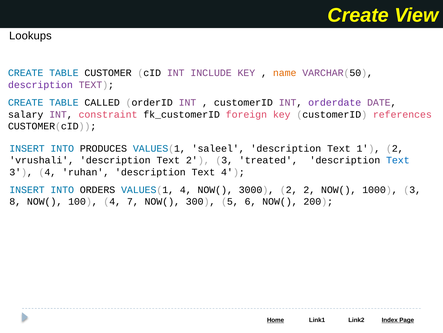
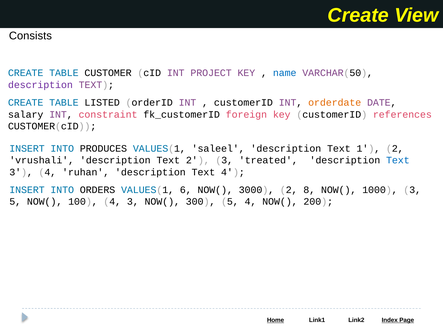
Lookups: Lookups -> Consists (30, 36)
INCLUDE: INCLUDE -> PROJECT (211, 73)
name colour: orange -> blue (285, 73)
CALLED: CALLED -> LISTED (102, 102)
orderdate colour: purple -> orange (335, 102)
VALUES(1 4: 4 -> 6 (186, 189)
2 2: 2 -> 8 (309, 189)
8: 8 -> 5 (15, 201)
4 7: 7 -> 3 (133, 201)
5 6: 6 -> 4 (251, 201)
